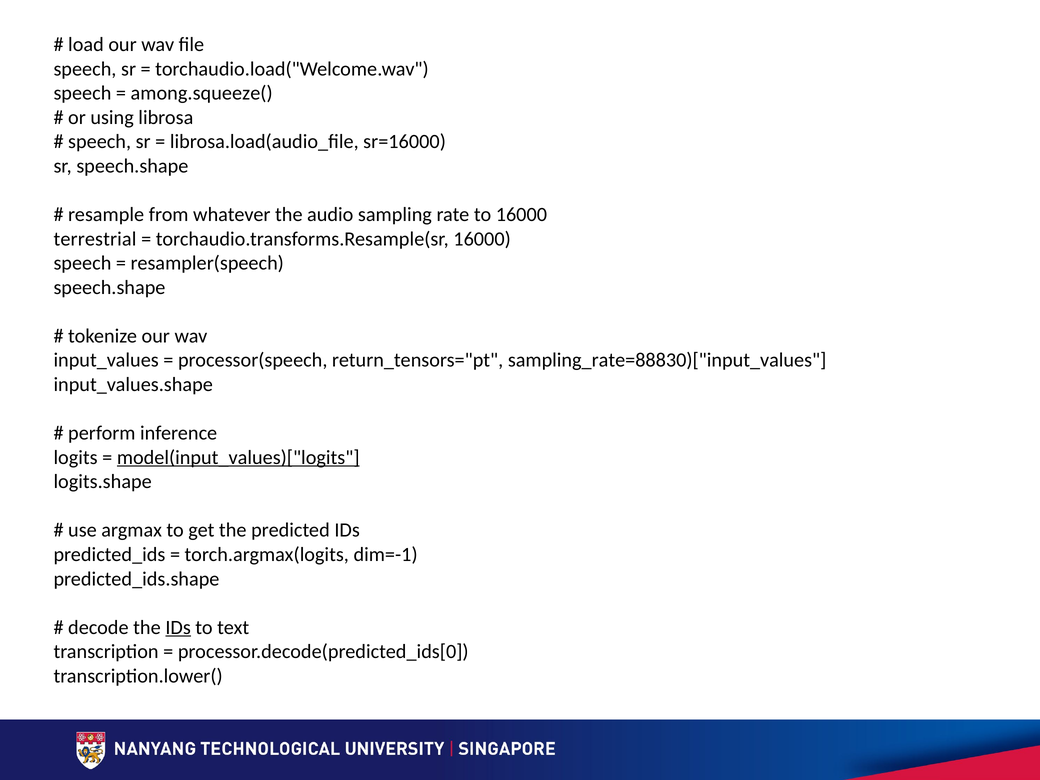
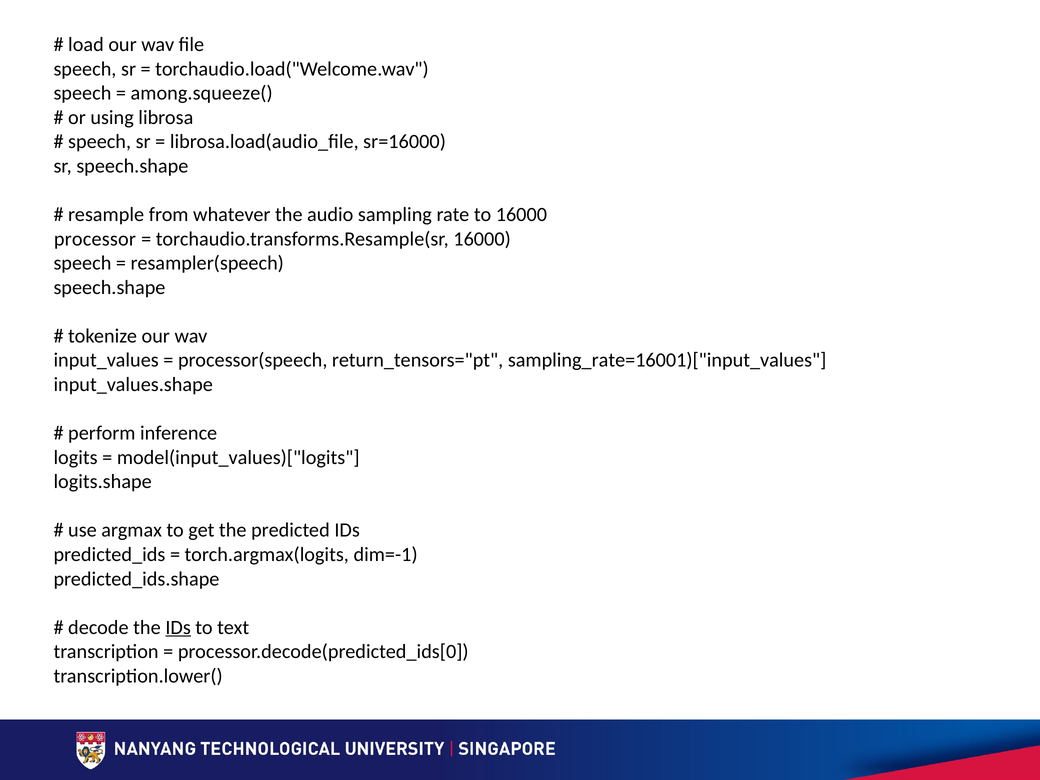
terrestrial: terrestrial -> processor (95, 239)
sampling_rate=88830)["input_values: sampling_rate=88830)["input_values -> sampling_rate=16001)["input_values (667, 360)
model(input_values)["logits underline: present -> none (238, 457)
